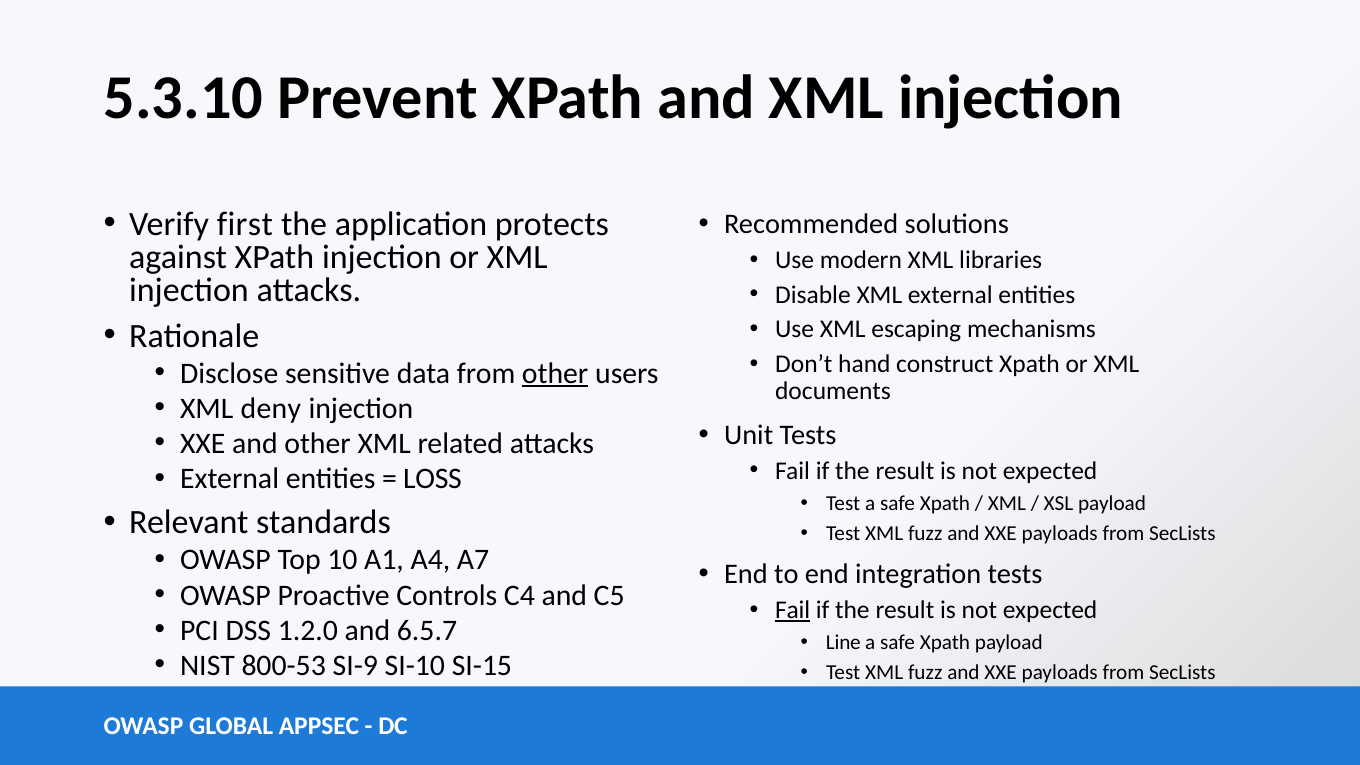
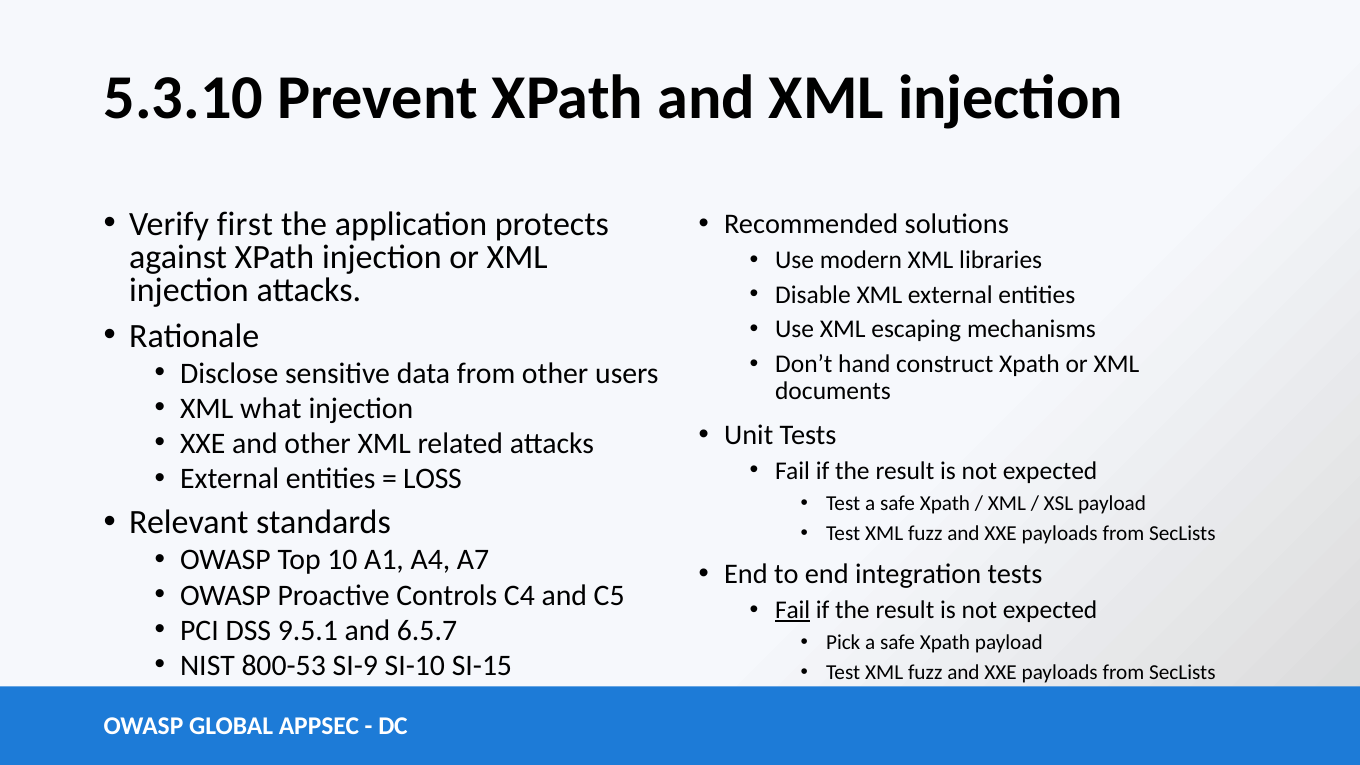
other underline: present -> none (555, 373)
deny: deny -> what (271, 409)
1.2.0: 1.2.0 -> 9.5.1 (308, 631)
Line: Line -> Pick (843, 643)
